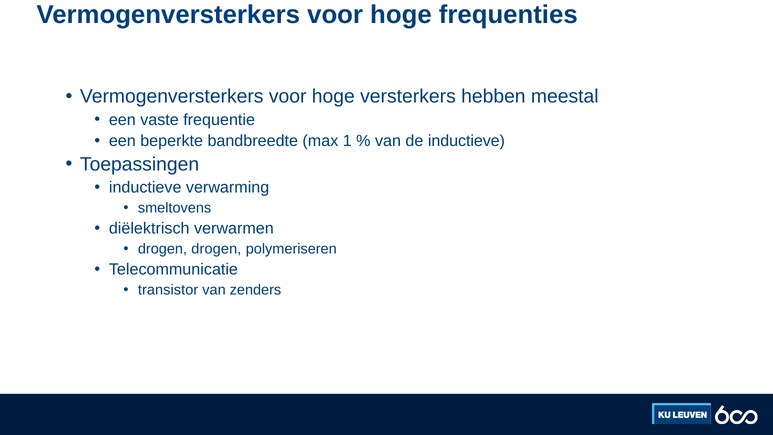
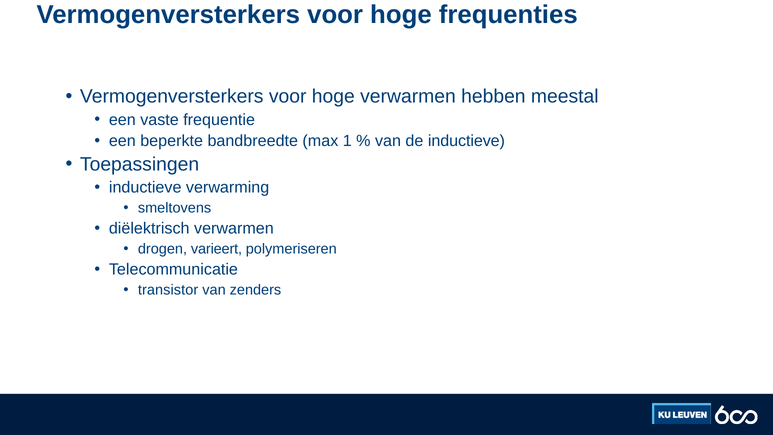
hoge versterkers: versterkers -> verwarmen (408, 96)
drogen drogen: drogen -> varieert (217, 249)
